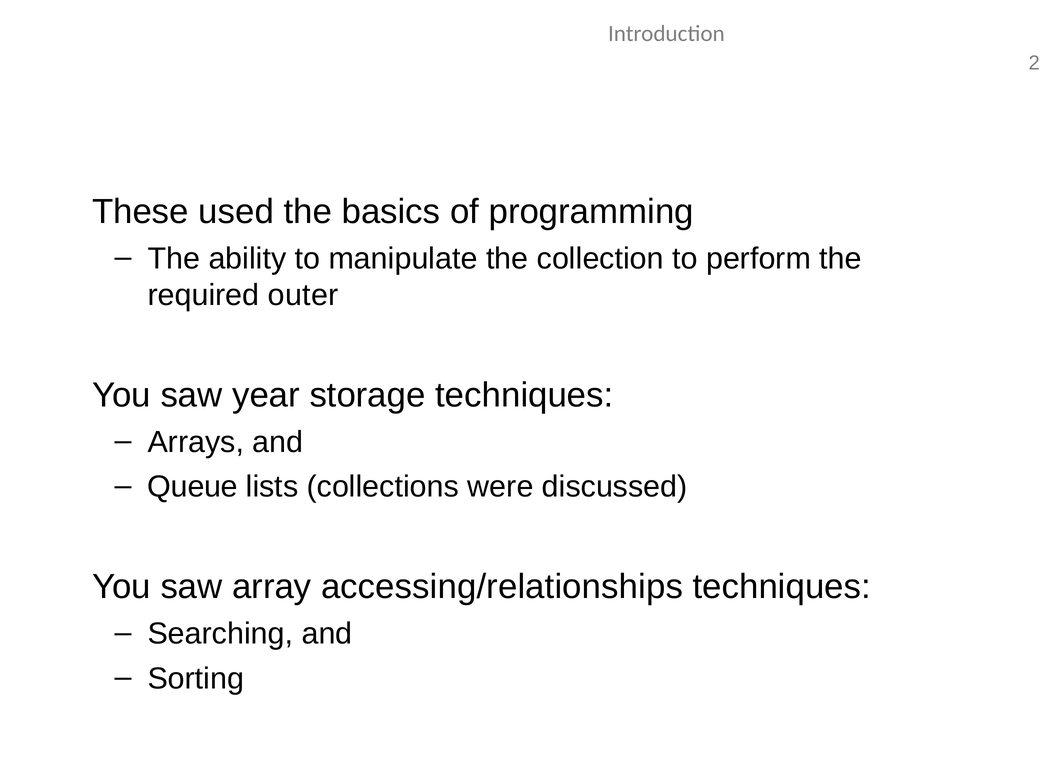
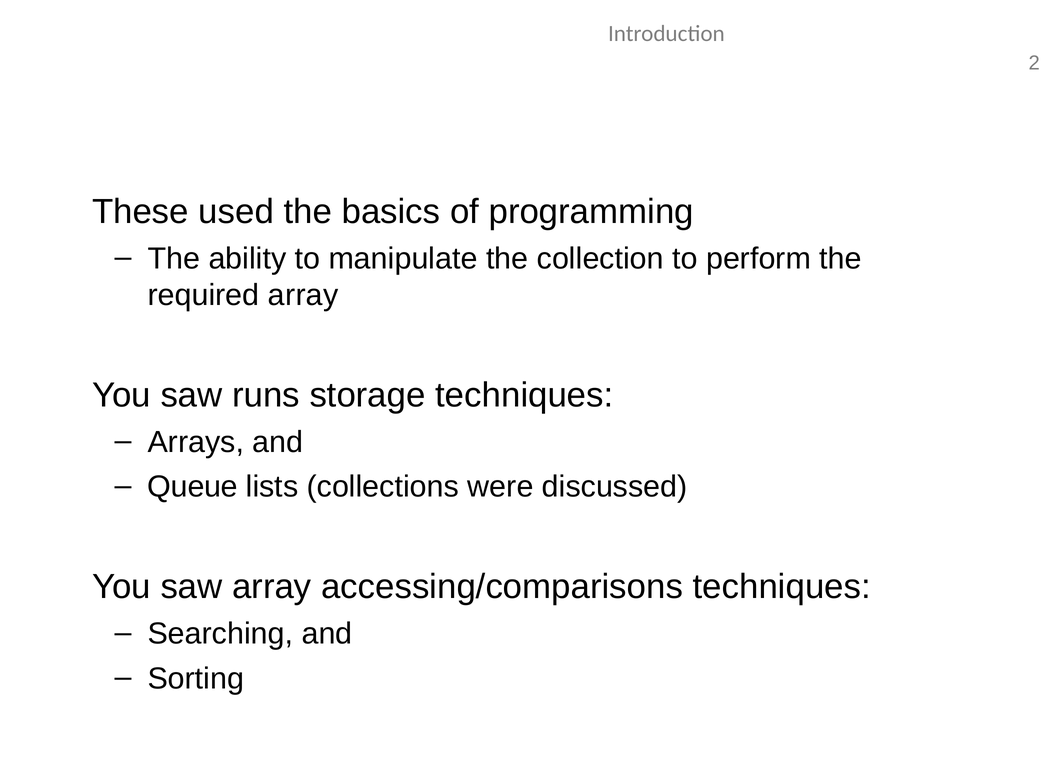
required outer: outer -> array (303, 295)
year: year -> runs (266, 395)
accessing/relationships: accessing/relationships -> accessing/comparisons (502, 587)
